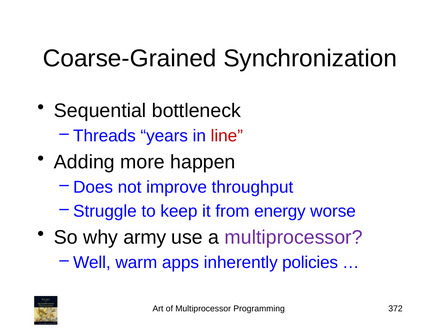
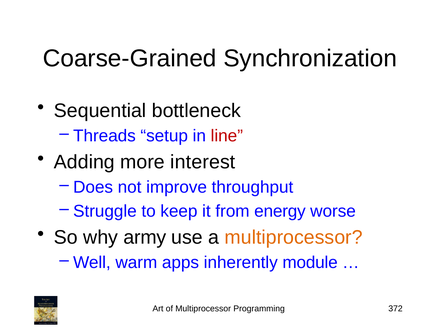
years: years -> setup (164, 136)
happen: happen -> interest (203, 162)
multiprocessor colour: purple -> orange (294, 237)
policies: policies -> module (310, 263)
